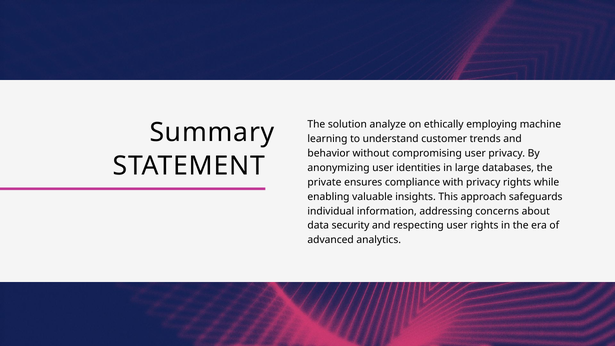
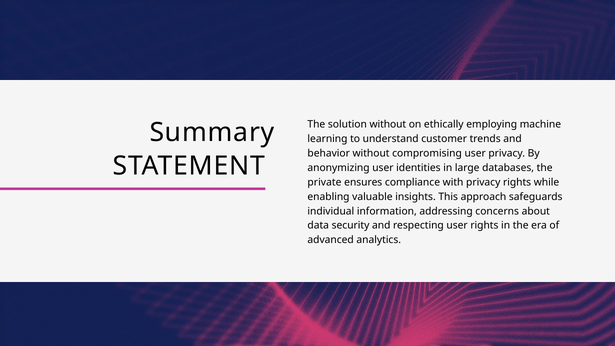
solution analyze: analyze -> without (388, 124)
